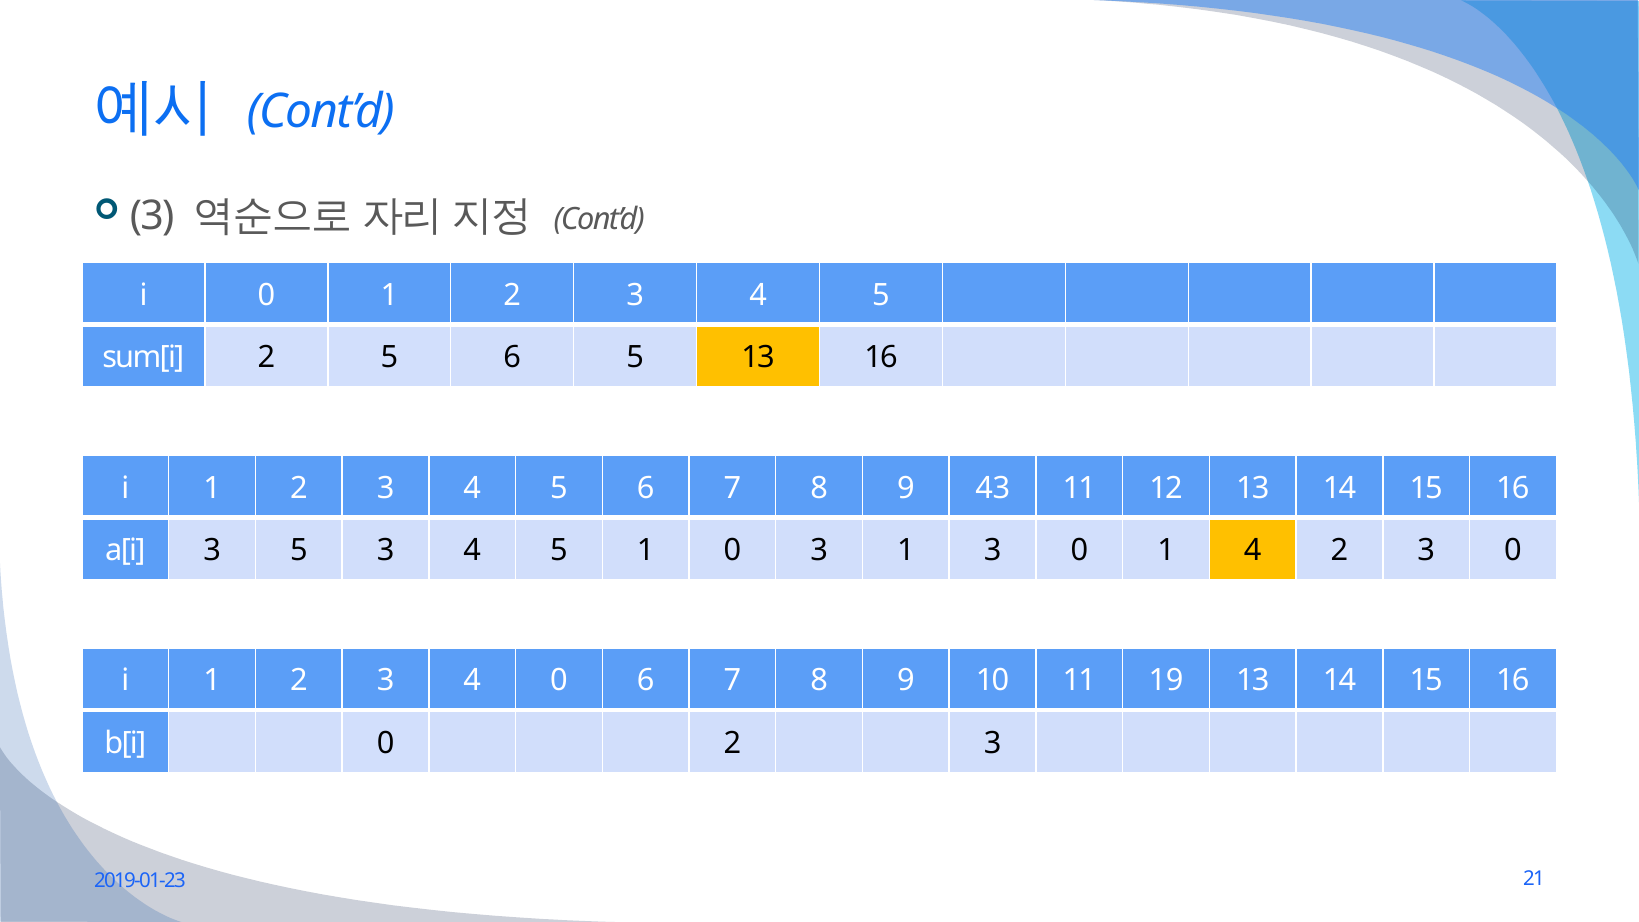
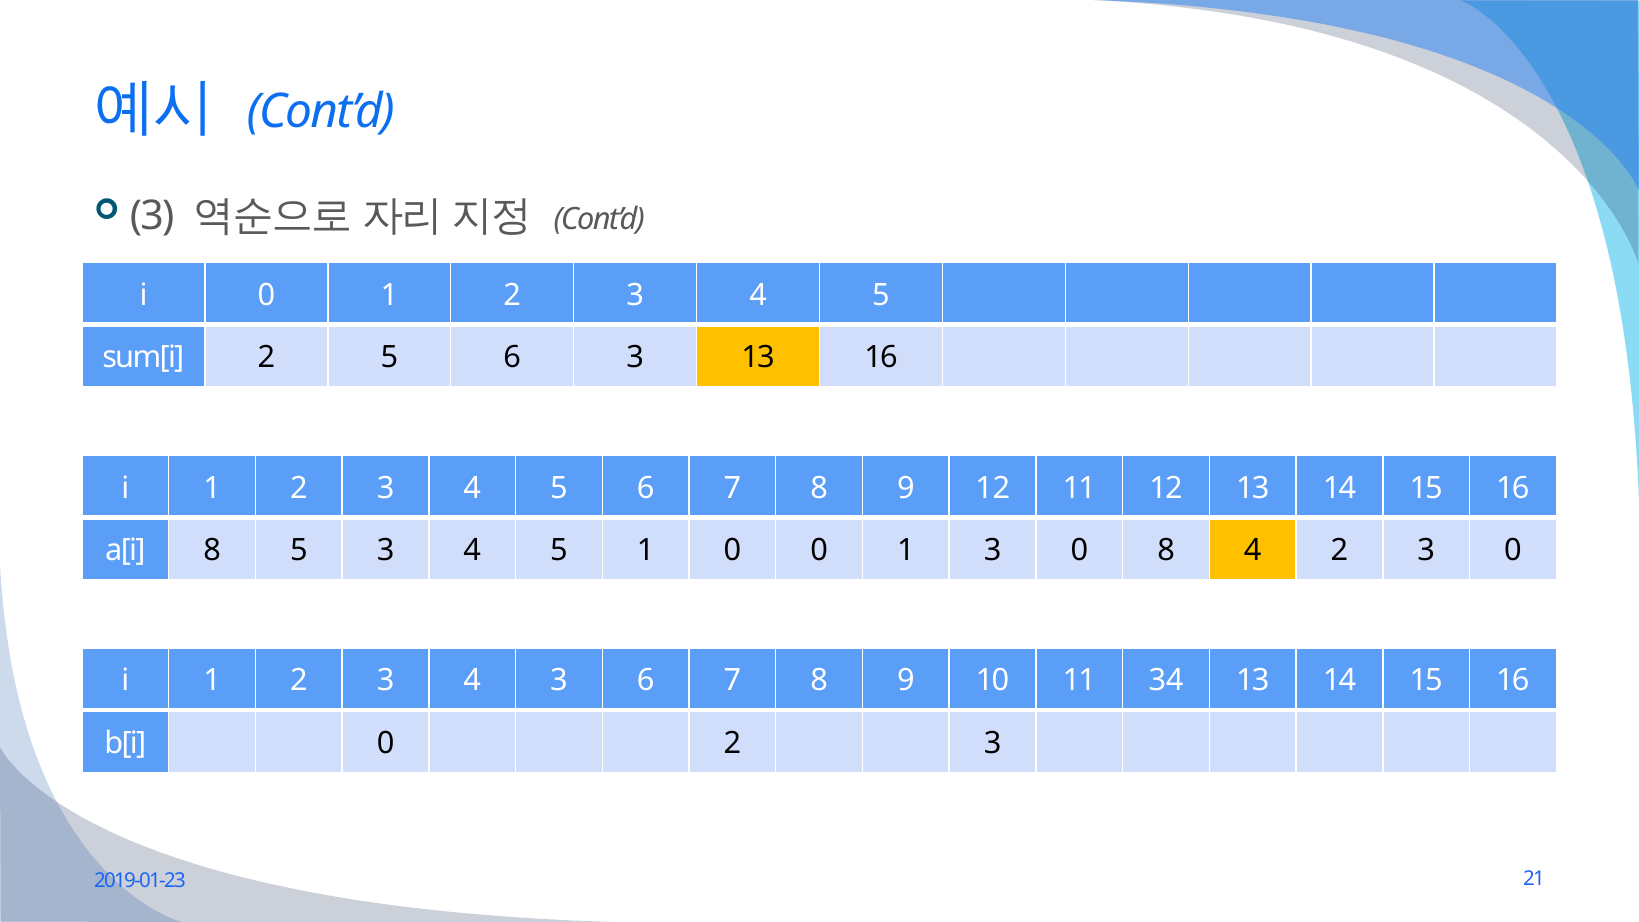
6 5: 5 -> 3 (635, 357)
9 43: 43 -> 12 (993, 488)
a[i 3: 3 -> 8 (212, 550)
0 3: 3 -> 0 (819, 550)
3 0 1: 1 -> 8 (1166, 550)
4 0: 0 -> 3 (559, 681)
19: 19 -> 34 (1166, 681)
